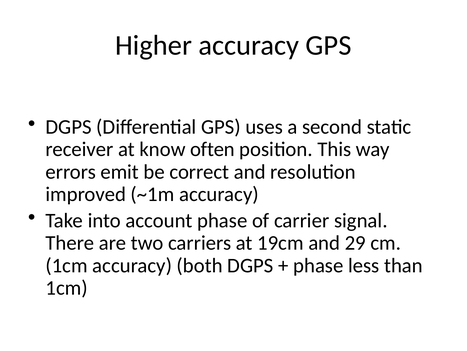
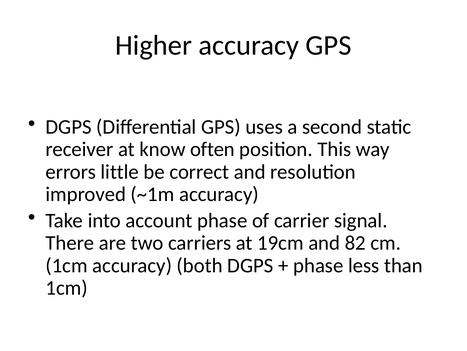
emit: emit -> little (120, 171)
29: 29 -> 82 (355, 242)
